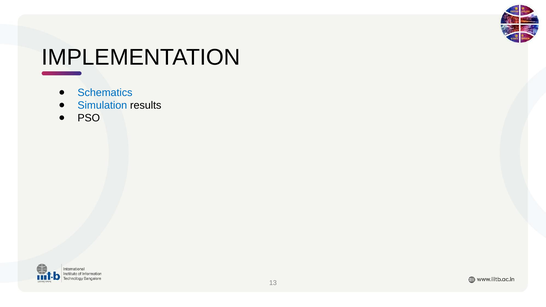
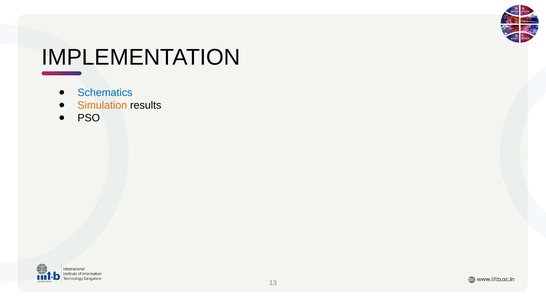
Simulation colour: blue -> orange (102, 105)
